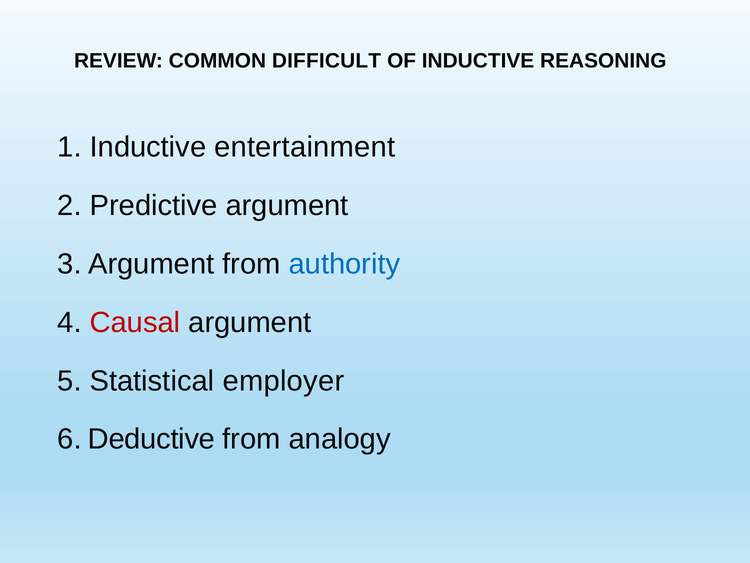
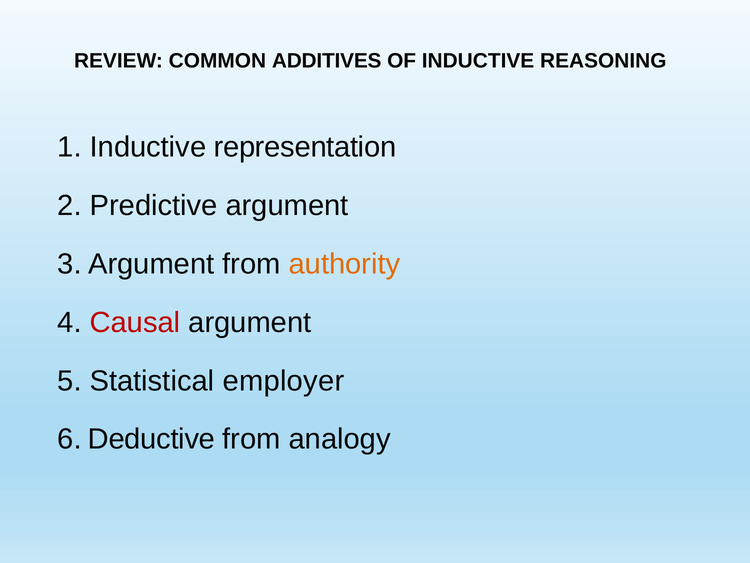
DIFFICULT: DIFFICULT -> ADDITIVES (327, 61)
entertainment: entertainment -> representation (305, 147)
authority colour: blue -> orange (344, 264)
